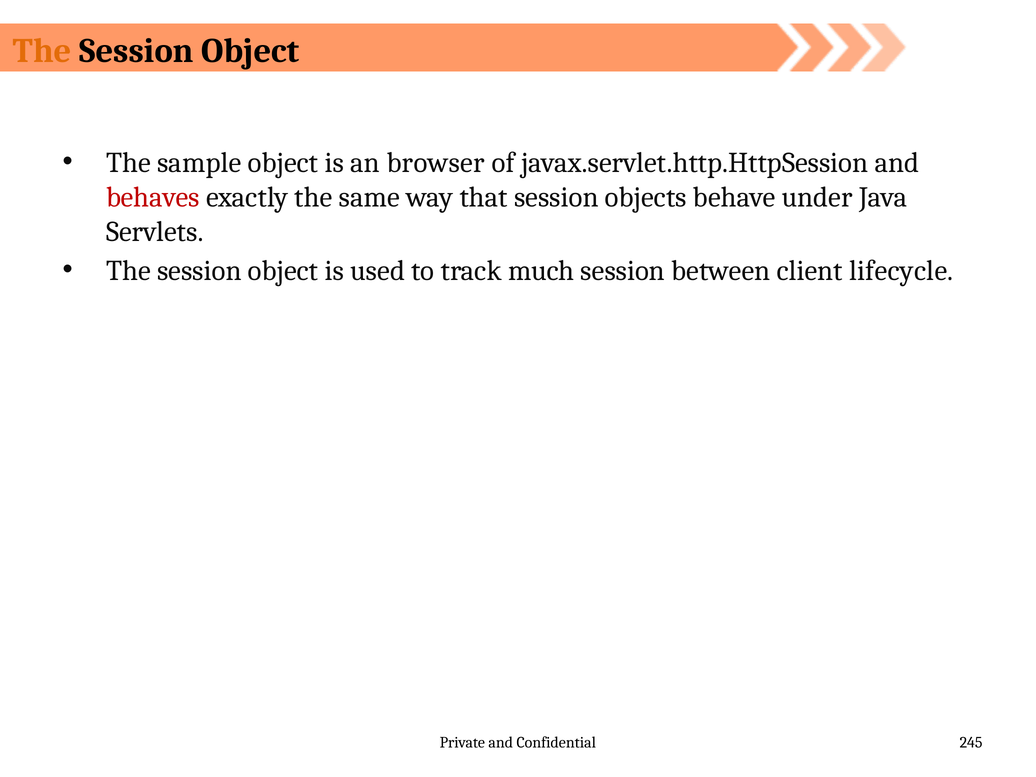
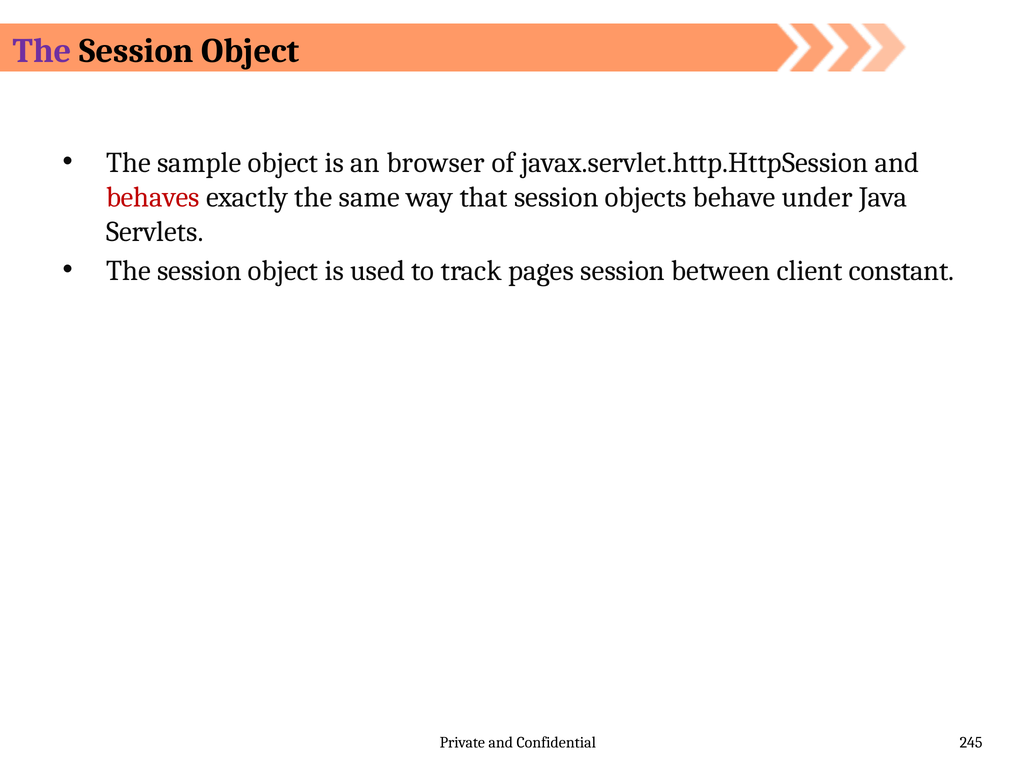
The colour: orange -> purple (42, 51)
much: much -> pages (541, 271)
lifecycle: lifecycle -> constant (902, 271)
